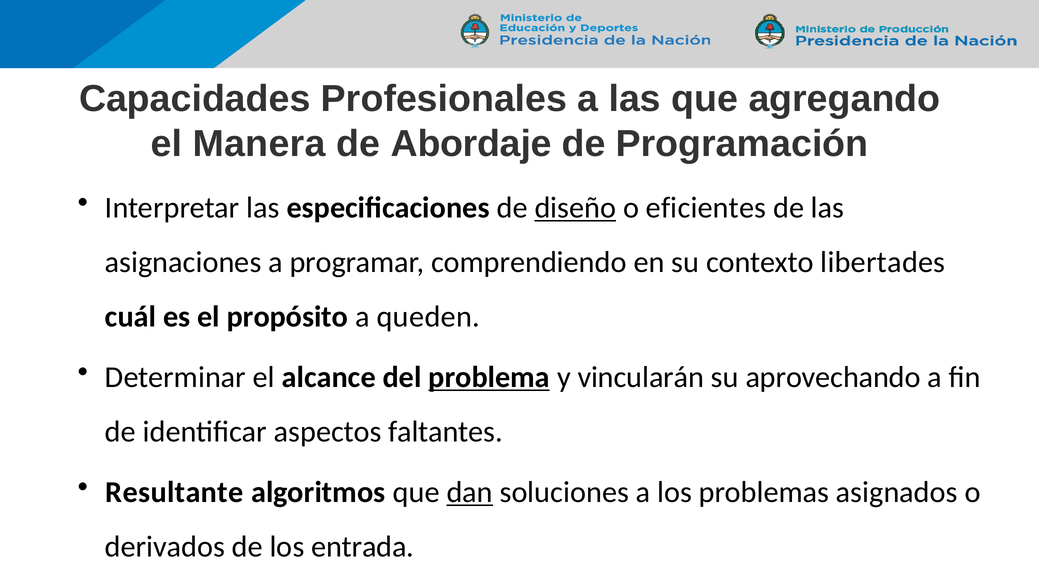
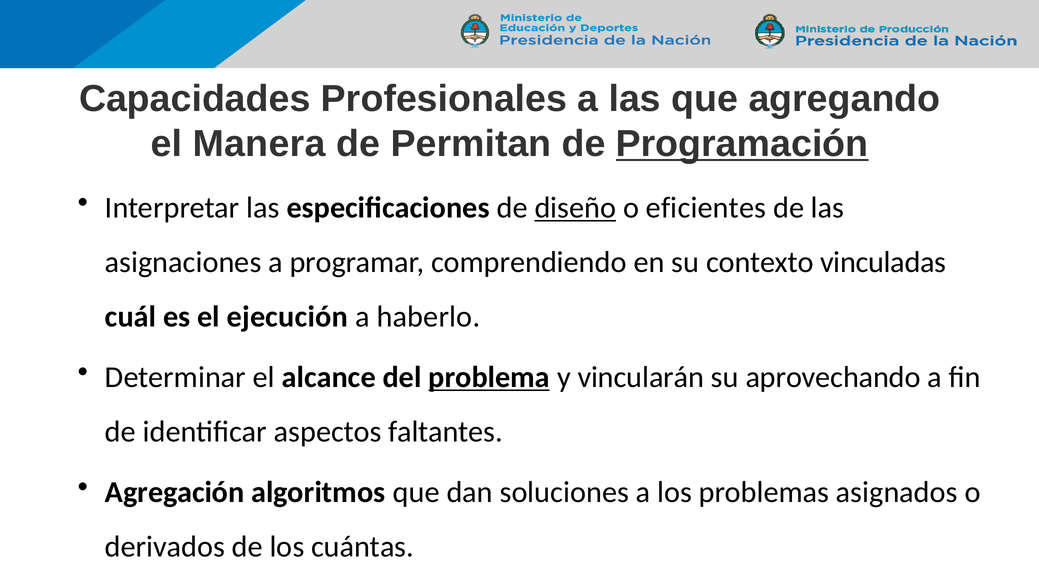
Abordaje: Abordaje -> Permitan (471, 144)
Programación underline: none -> present (742, 144)
libertades: libertades -> vinculadas (883, 262)
propósito: propósito -> ejecución (287, 317)
queden: queden -> haberlo (428, 317)
Resultante: Resultante -> Agregación (175, 493)
dan underline: present -> none (470, 493)
entrada: entrada -> cuántas (363, 547)
